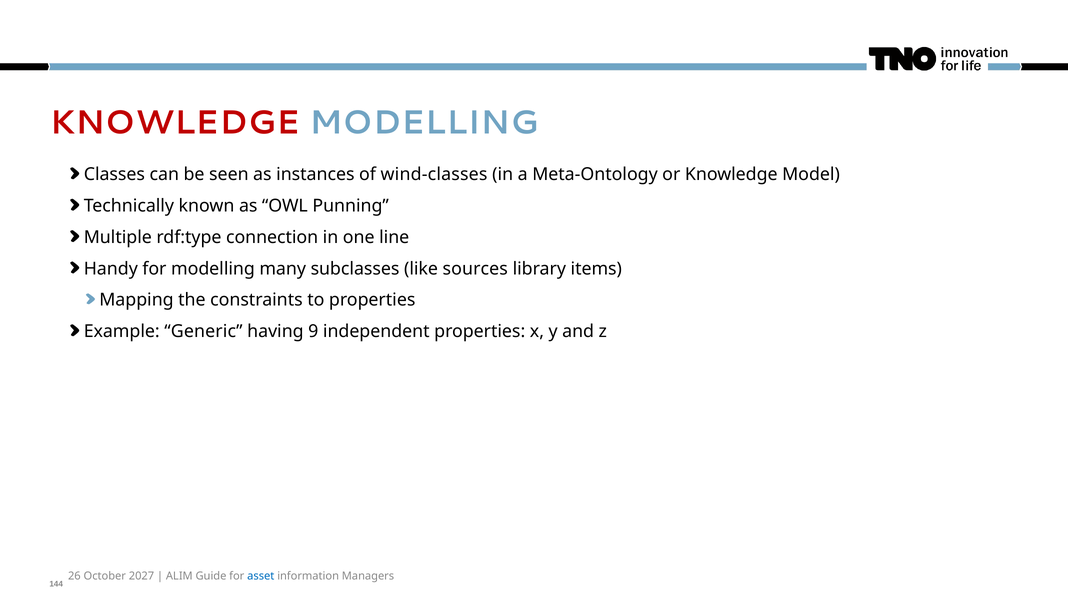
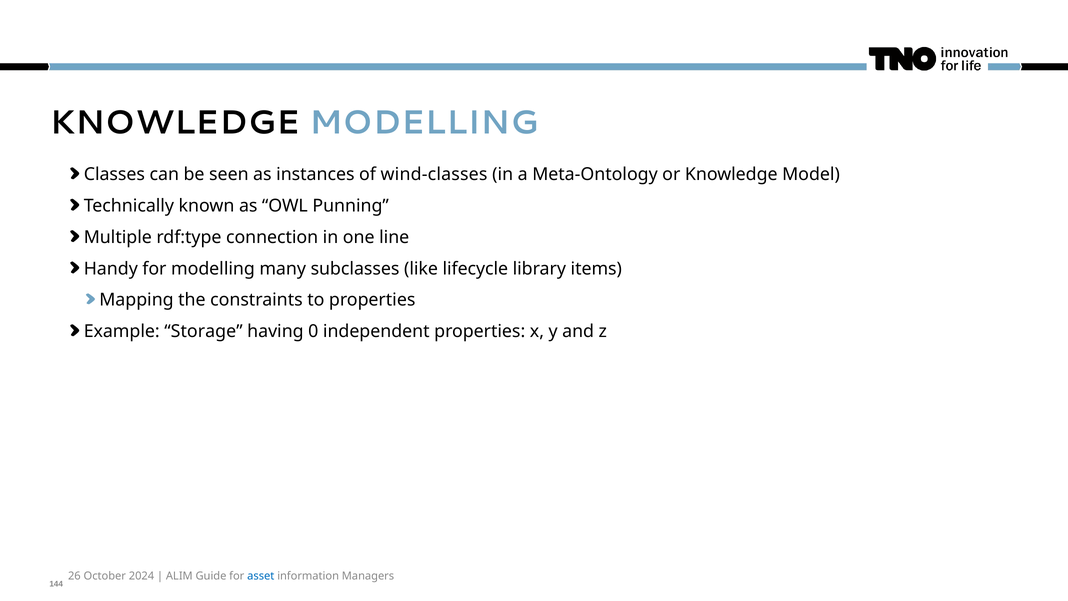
KNOWLEDGE colour: red -> black (175, 123)
sources: sources -> lifecycle (475, 269)
Generic: Generic -> Storage (203, 331)
9: 9 -> 0 (313, 331)
2027: 2027 -> 2024 (142, 576)
